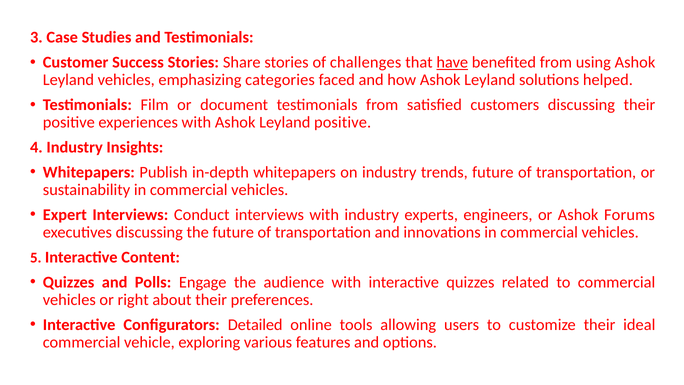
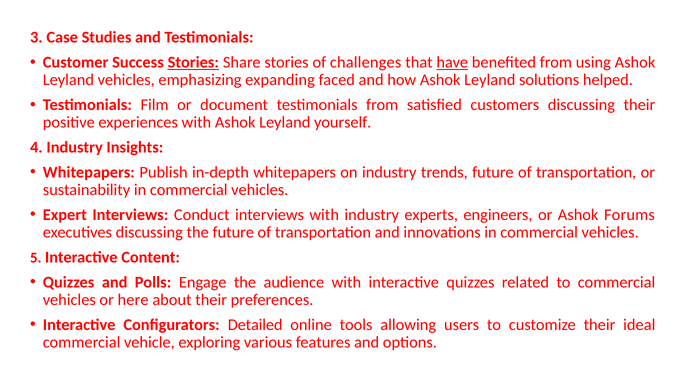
Stories underline: none -> present (193, 62)
categories: categories -> expanding (280, 80)
Leyland positive: positive -> yourself (343, 123)
right: right -> here (133, 300)
